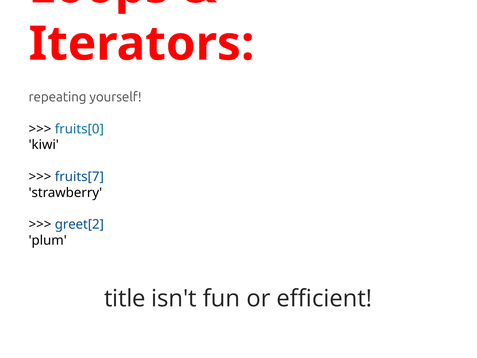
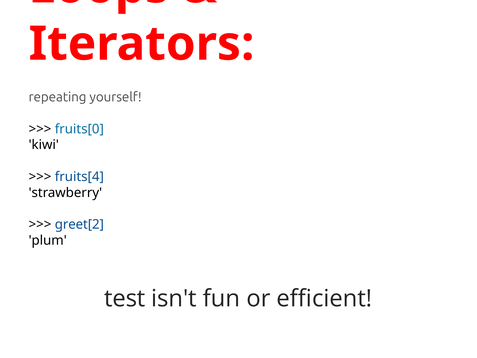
fruits[7: fruits[7 -> fruits[4 (79, 177)
title: title -> test (125, 298)
